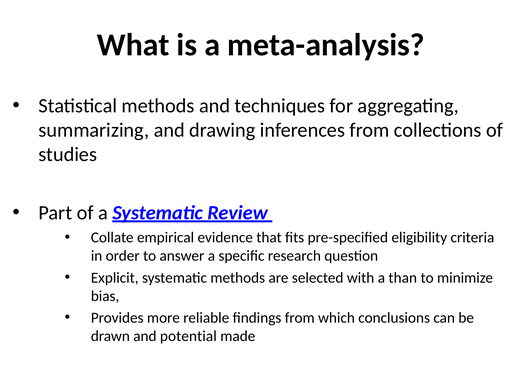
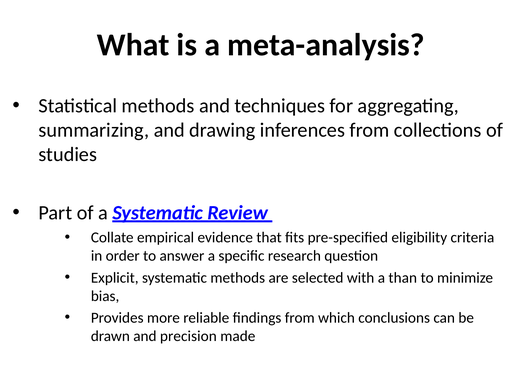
potential: potential -> precision (188, 336)
